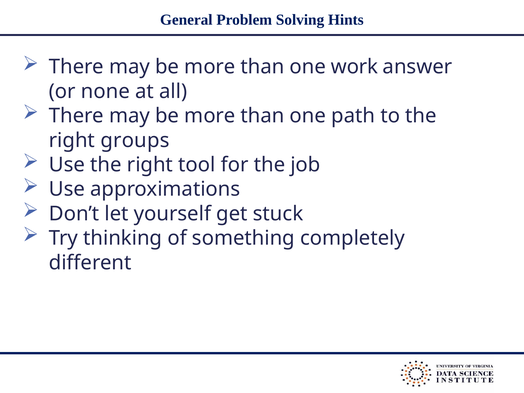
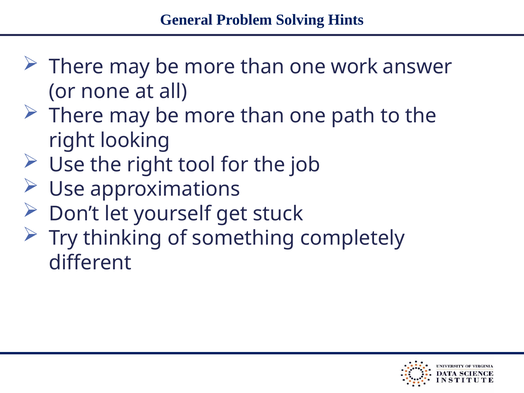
groups: groups -> looking (135, 140)
